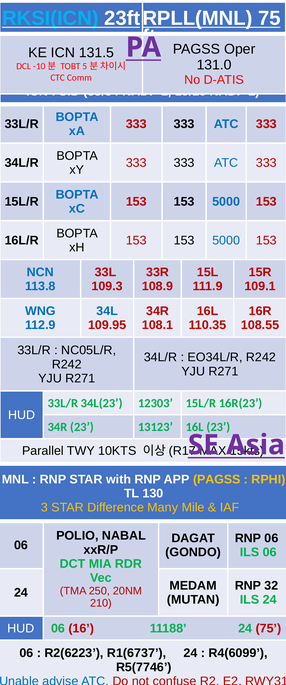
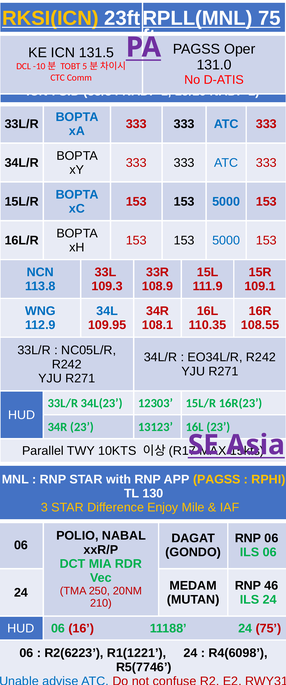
RKSI(ICN colour: light blue -> yellow (50, 18)
Many: Many -> Enjoy (163, 507)
32: 32 -> 46 (271, 585)
R1(6737: R1(6737 -> R1(1221 (137, 652)
R4(6099: R4(6099 -> R4(6098 (238, 652)
